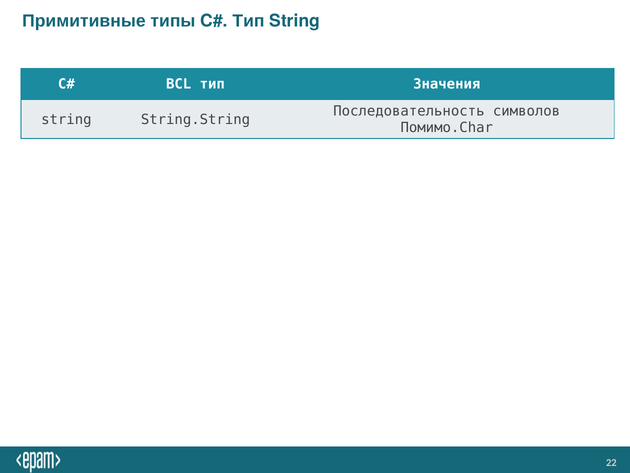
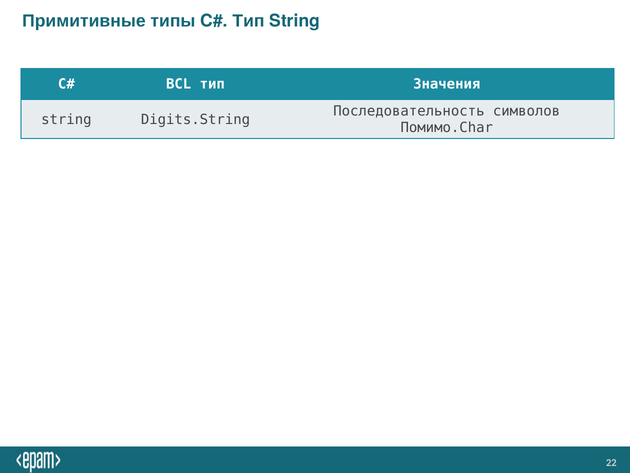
String.String: String.String -> Digits.String (195, 119)
